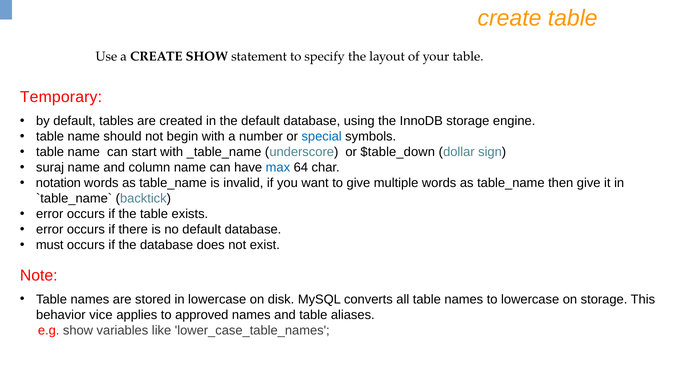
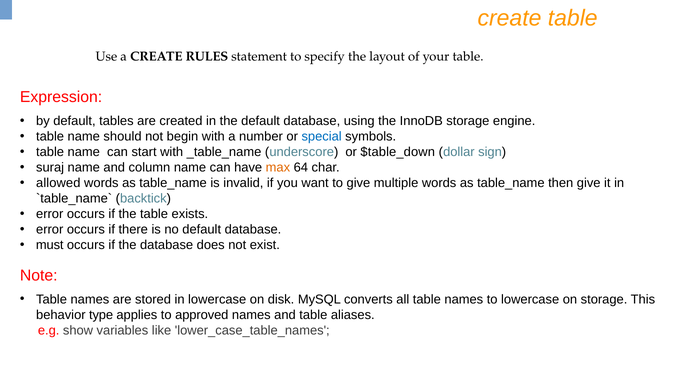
CREATE SHOW: SHOW -> RULES (207, 56)
Temporary: Temporary -> Expression (61, 97)
max colour: blue -> orange (278, 167)
notation: notation -> allowed (58, 183)
vice: vice -> type (101, 315)
